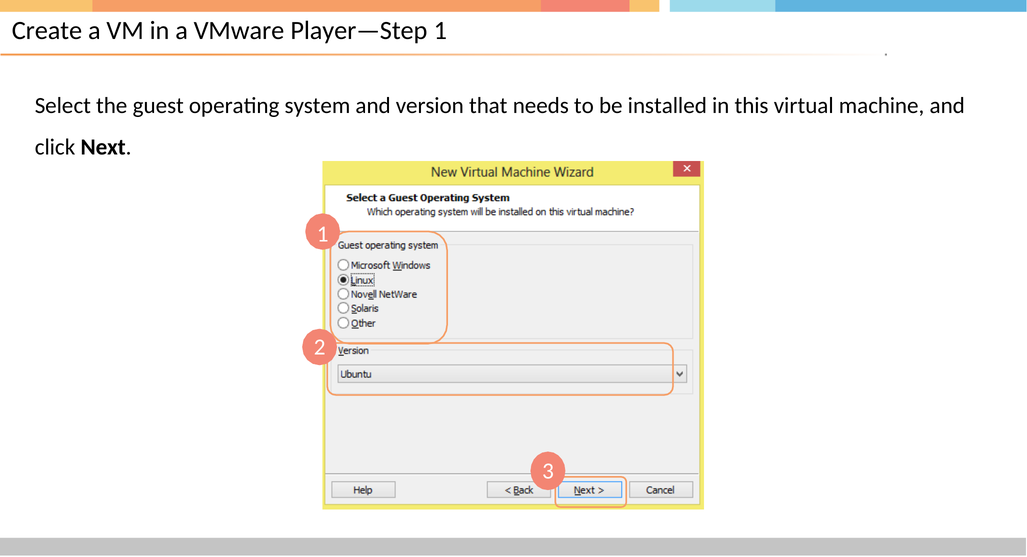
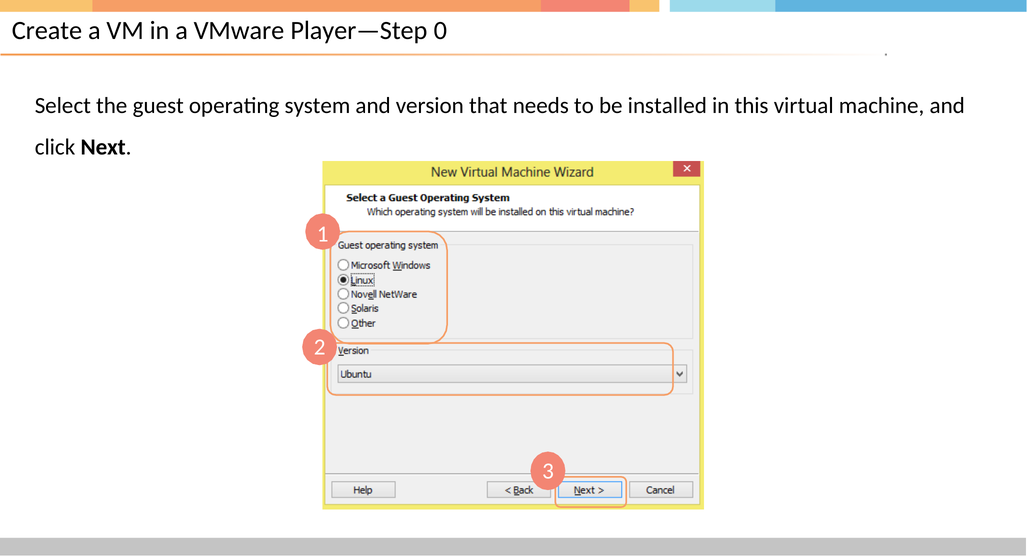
Player—Step 1: 1 -> 0 (440, 31)
